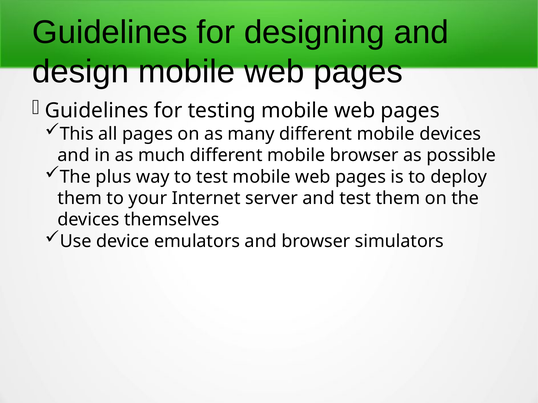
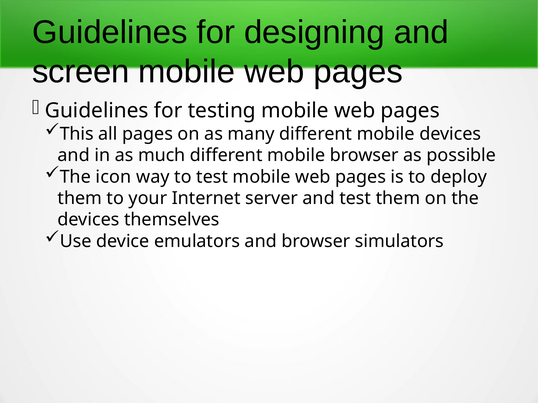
design: design -> screen (81, 72)
plus: plus -> icon (113, 177)
